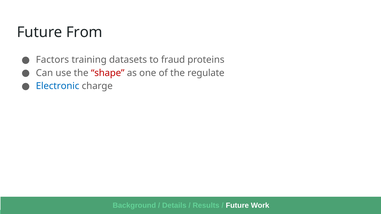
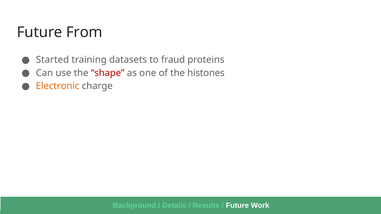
Factors: Factors -> Started (52, 60)
regulate: regulate -> histones (206, 73)
Electronic colour: blue -> orange (58, 86)
